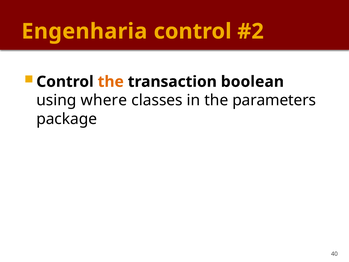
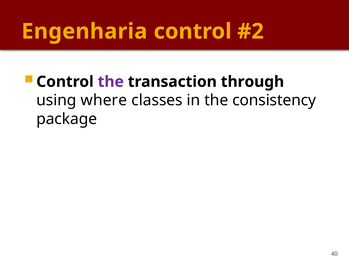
the colour: orange -> purple (111, 82)
boolean: boolean -> through (252, 82)
parameters: parameters -> consistency (274, 100)
